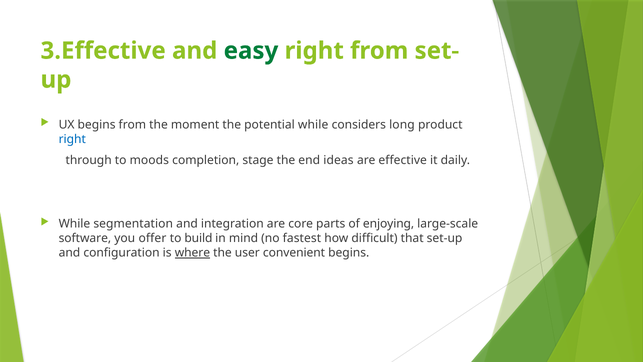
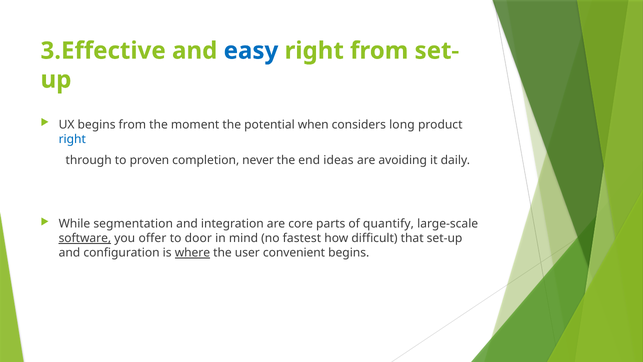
easy colour: green -> blue (251, 51)
potential while: while -> when (313, 124)
moods: moods -> proven (149, 160)
stage: stage -> never (258, 160)
effective: effective -> avoiding (403, 160)
enjoying: enjoying -> quantify (388, 224)
software underline: none -> present (85, 238)
build: build -> door (198, 238)
